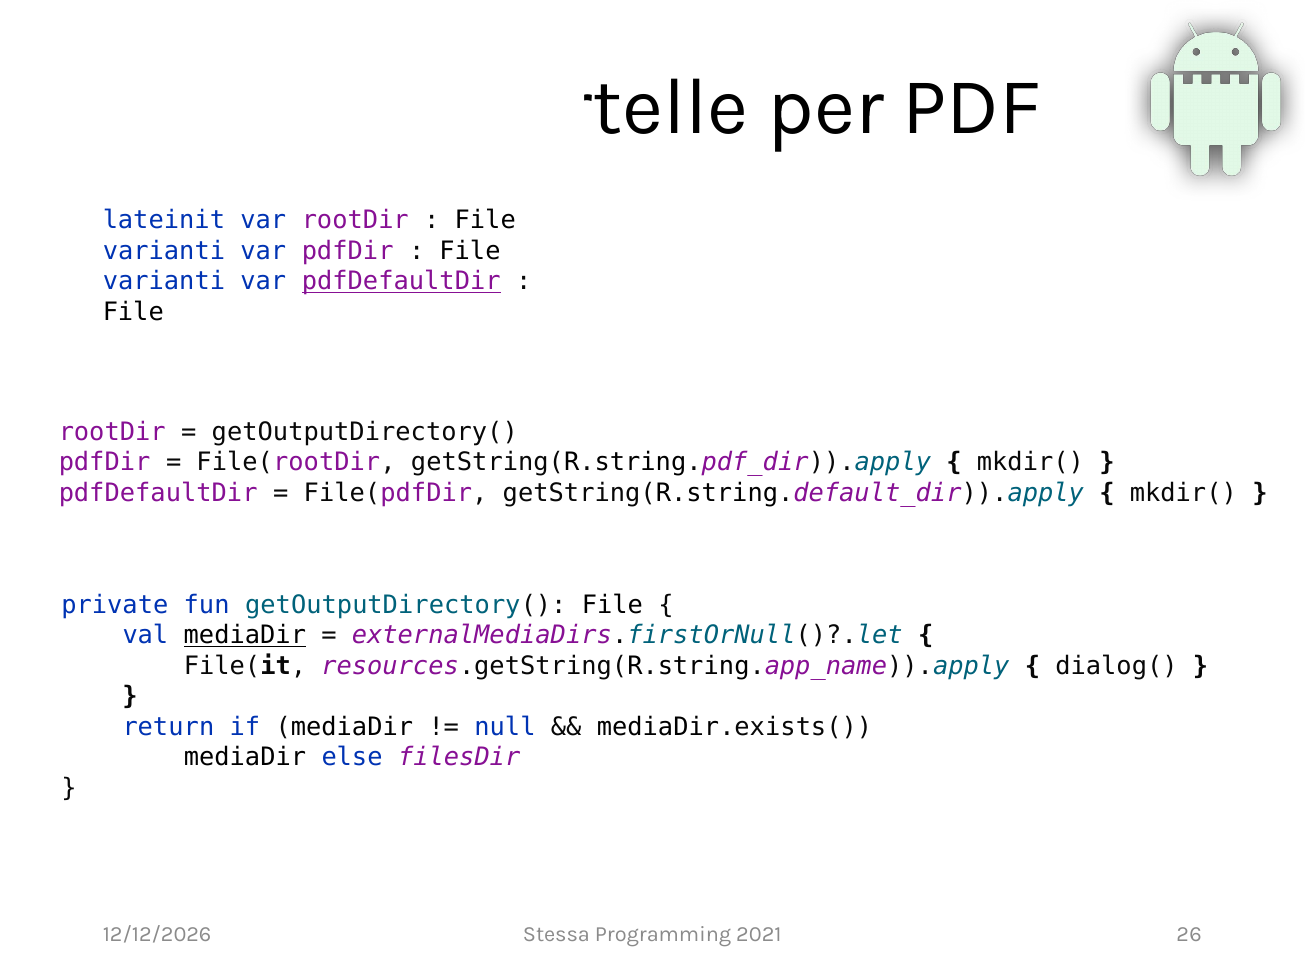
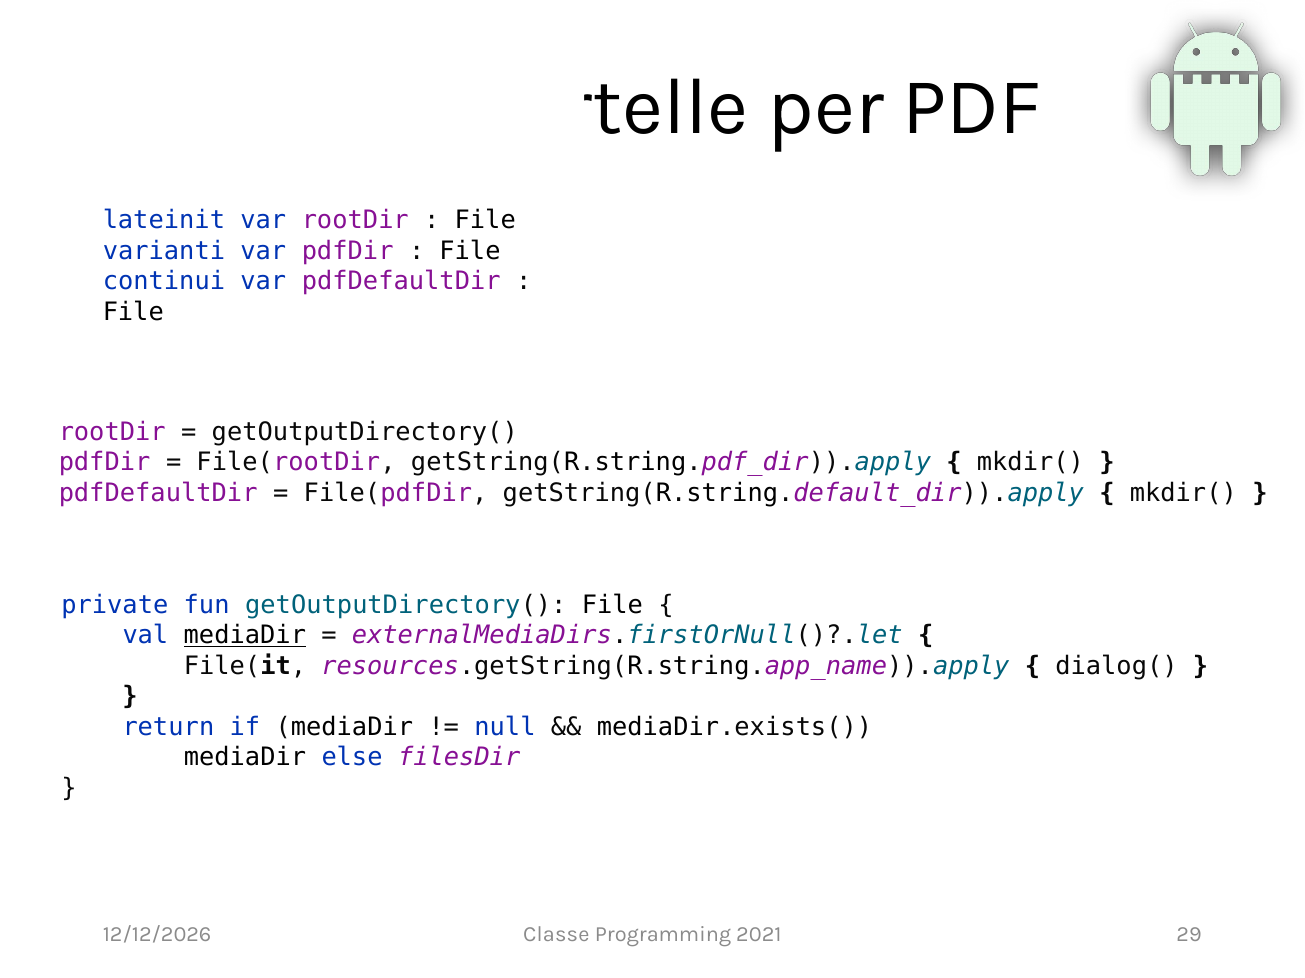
varianti: varianti -> continui (164, 282)
pdfDefaultDir underline: present -> none (401, 282)
Stessa: Stessa -> Classe (556, 935)
26: 26 -> 29 (1189, 935)
